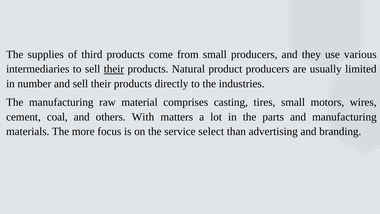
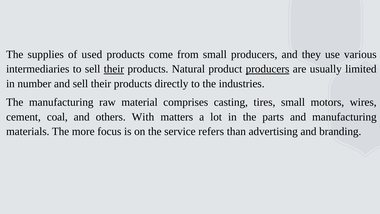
third: third -> used (92, 54)
producers underline: none -> present (268, 69)
select: select -> refers (211, 131)
